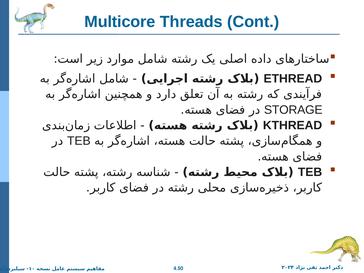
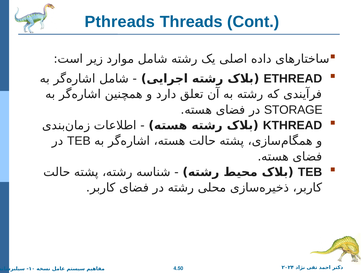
Multicore: Multicore -> Pthreads (120, 22)
